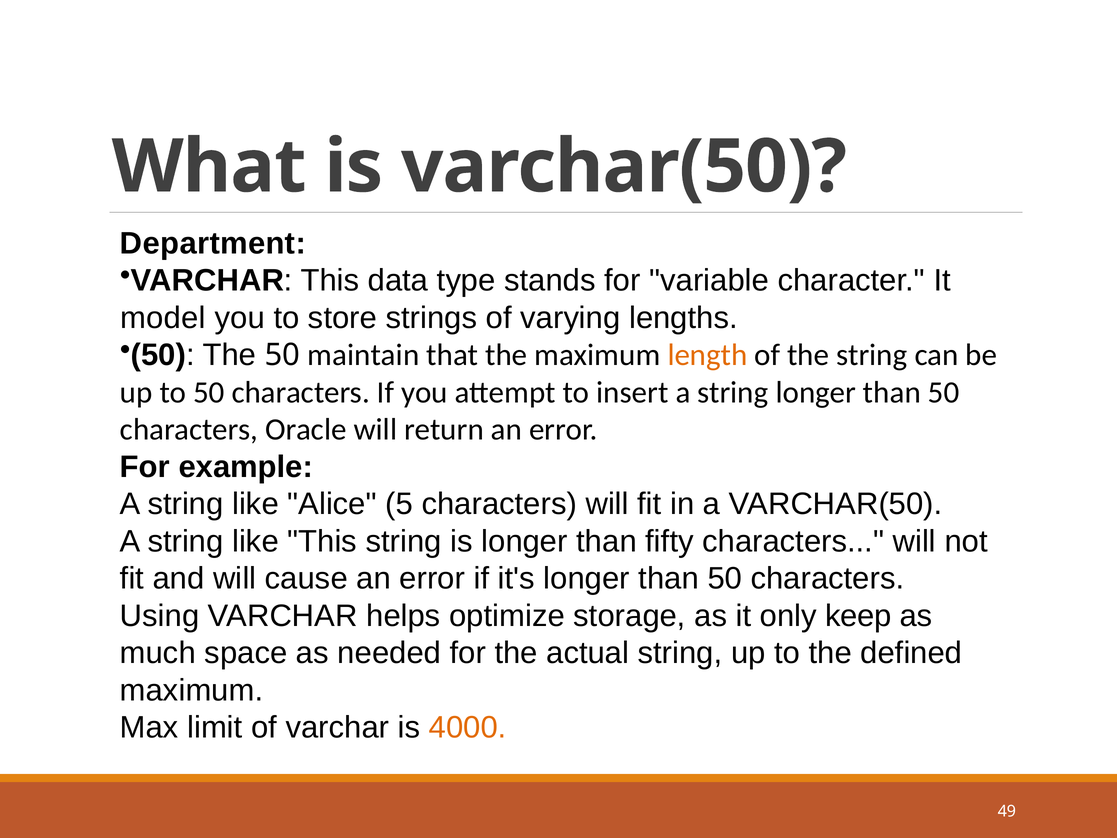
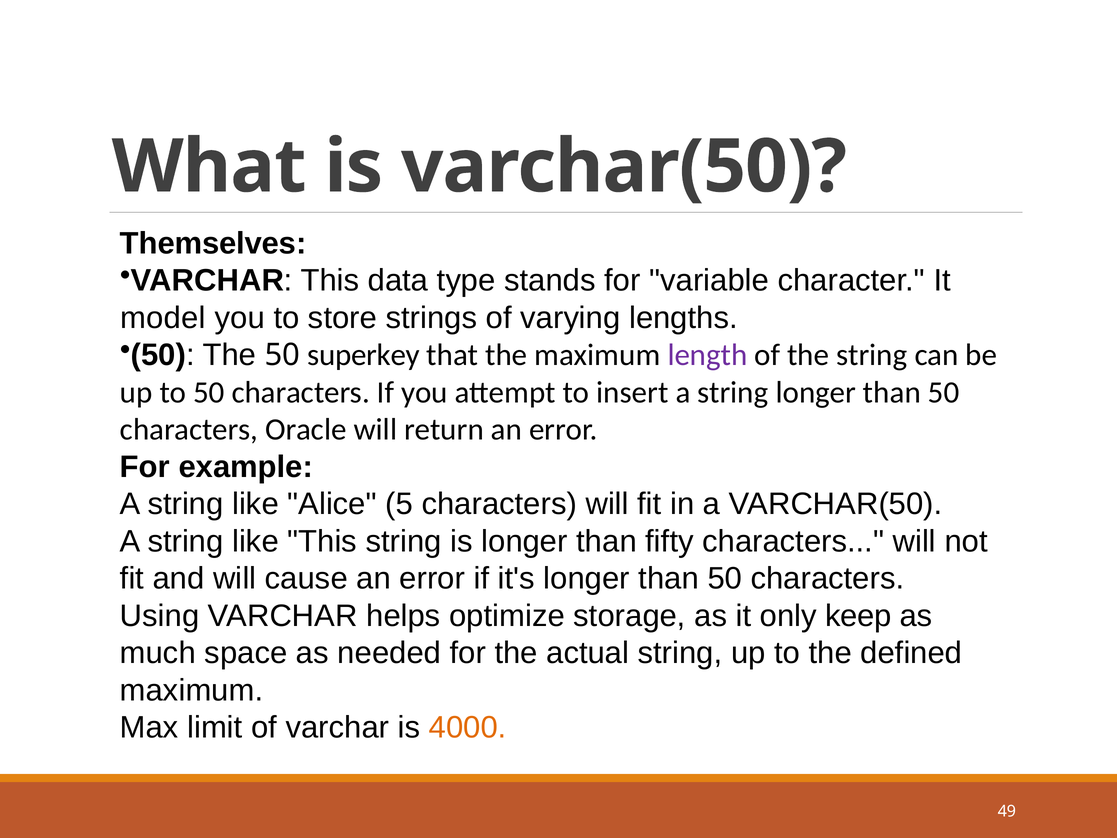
Department: Department -> Themselves (213, 243)
maintain: maintain -> superkey (364, 355)
length colour: orange -> purple (707, 355)
